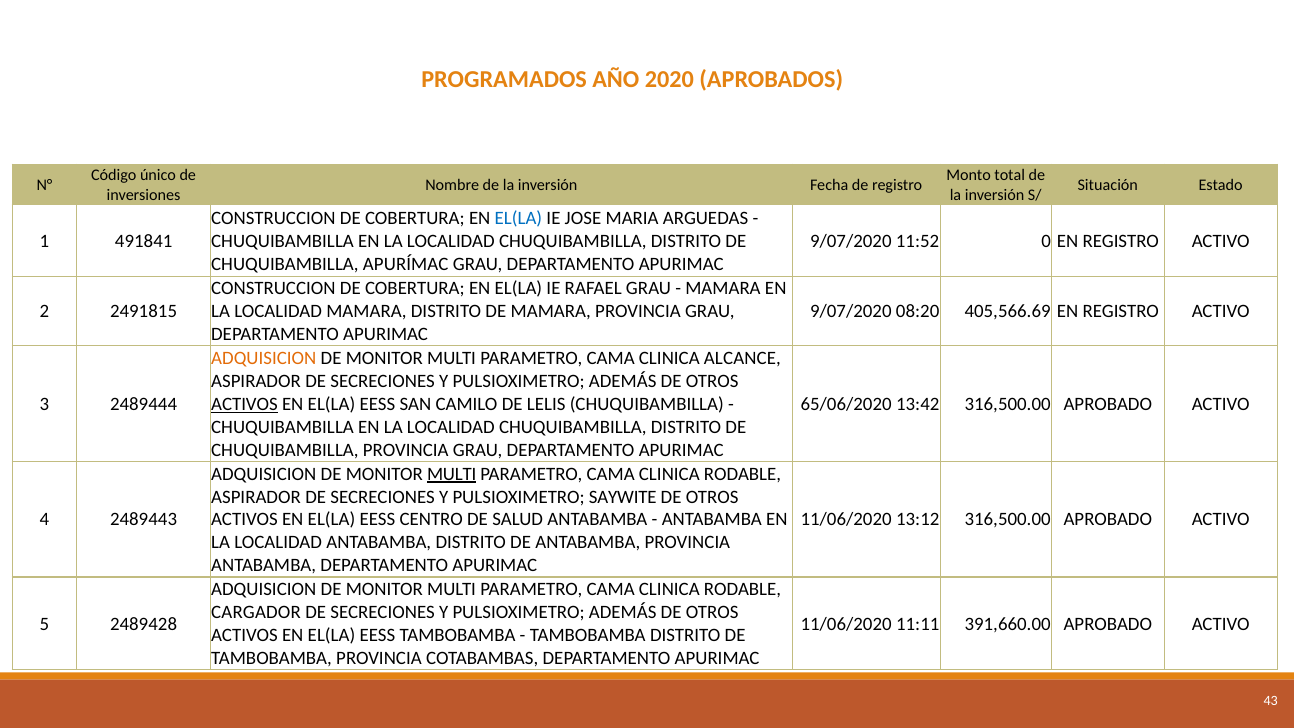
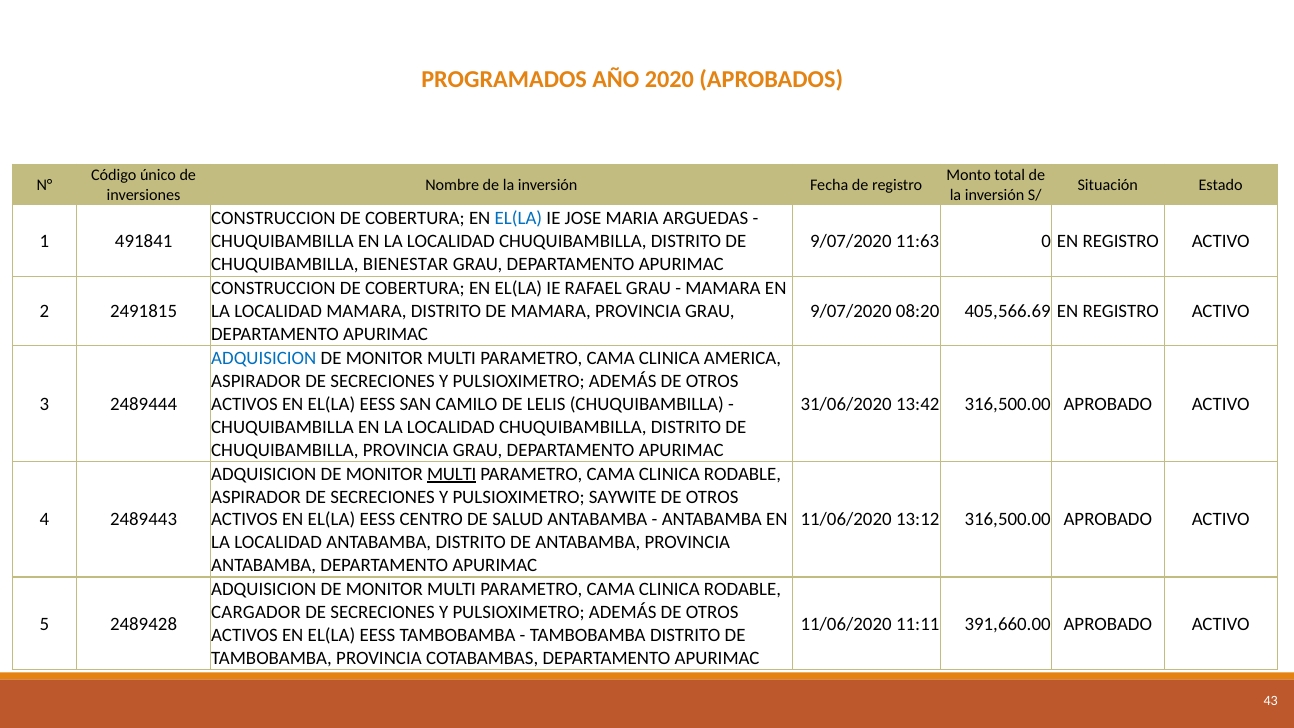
11:52: 11:52 -> 11:63 (918, 241)
APURÍMAC: APURÍMAC -> BIENESTAR (406, 264)
ADQUISICION colour: orange -> blue (264, 358)
ALCANCE: ALCANCE -> AMERICA (742, 358)
ACTIVOS underline: present -> none (245, 404)
65/06/2020: 65/06/2020 -> 31/06/2020 (846, 404)
